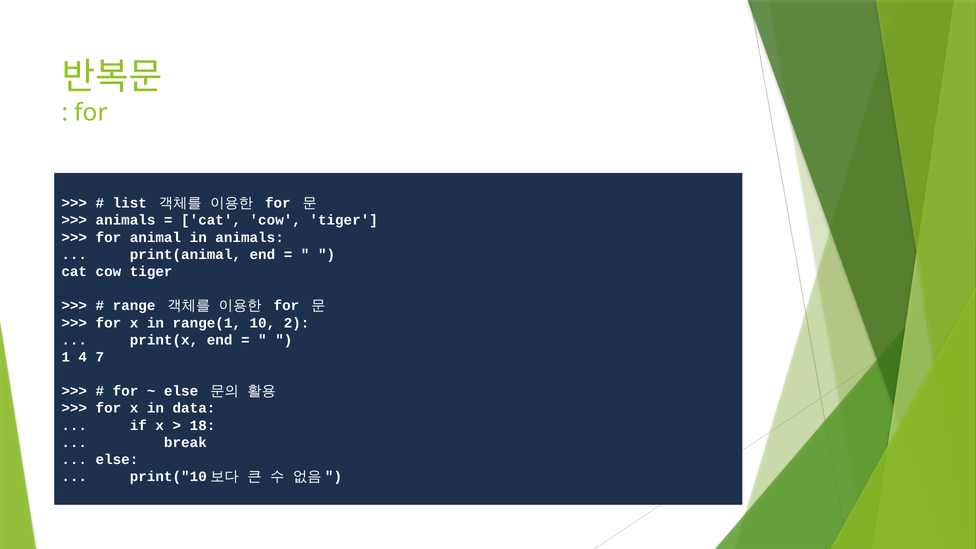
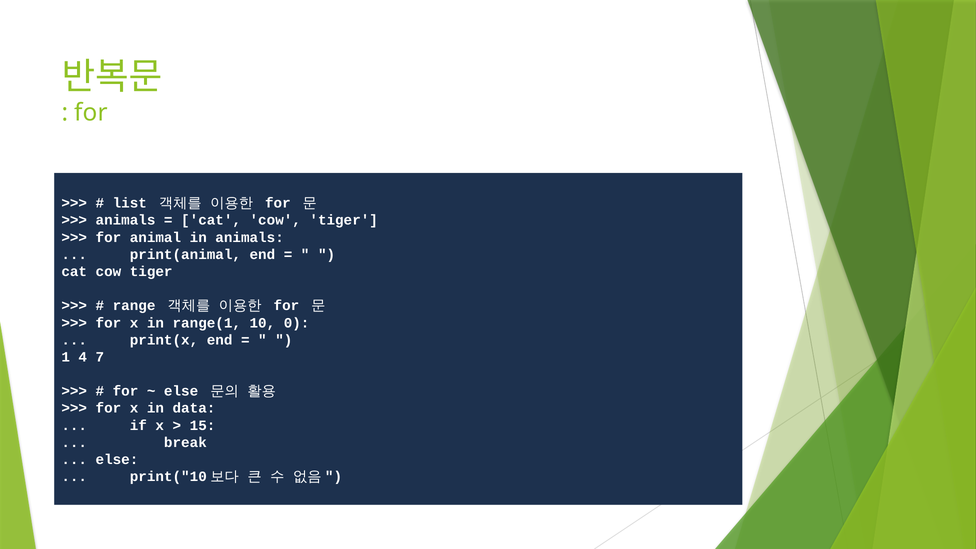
2: 2 -> 0 (297, 323)
18: 18 -> 15 (203, 425)
